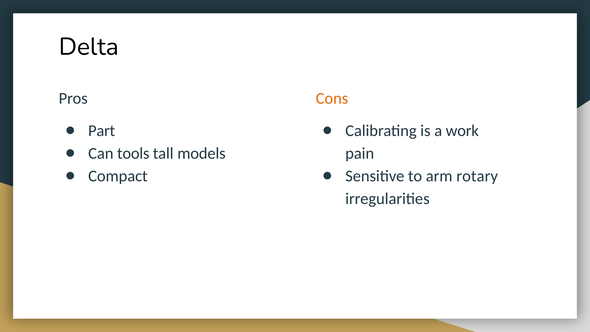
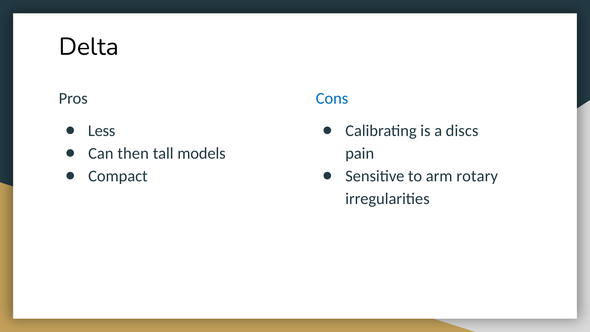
Cons colour: orange -> blue (332, 98)
Part: Part -> Less (102, 131)
work: work -> discs (462, 131)
tools: tools -> then (133, 153)
